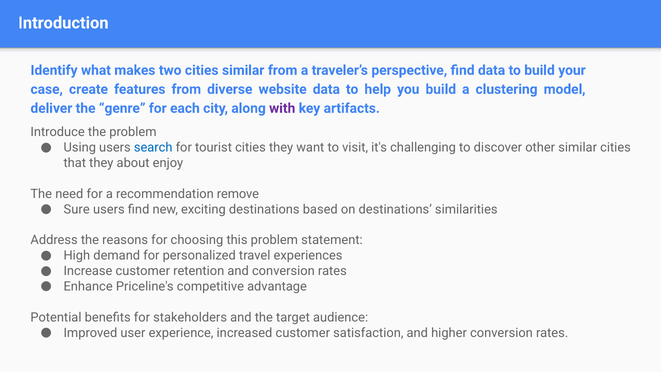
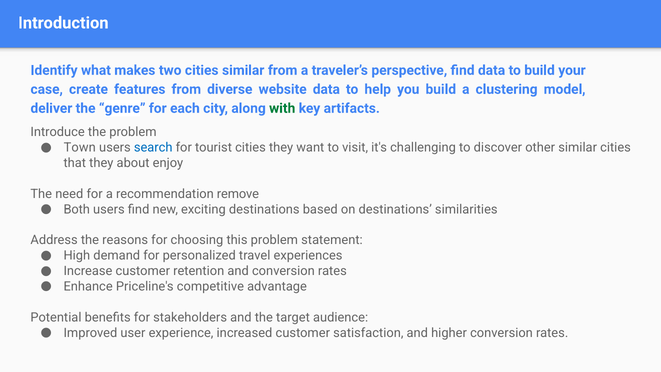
with colour: purple -> green (282, 108)
Using: Using -> Town (80, 147)
Sure: Sure -> Both (77, 209)
